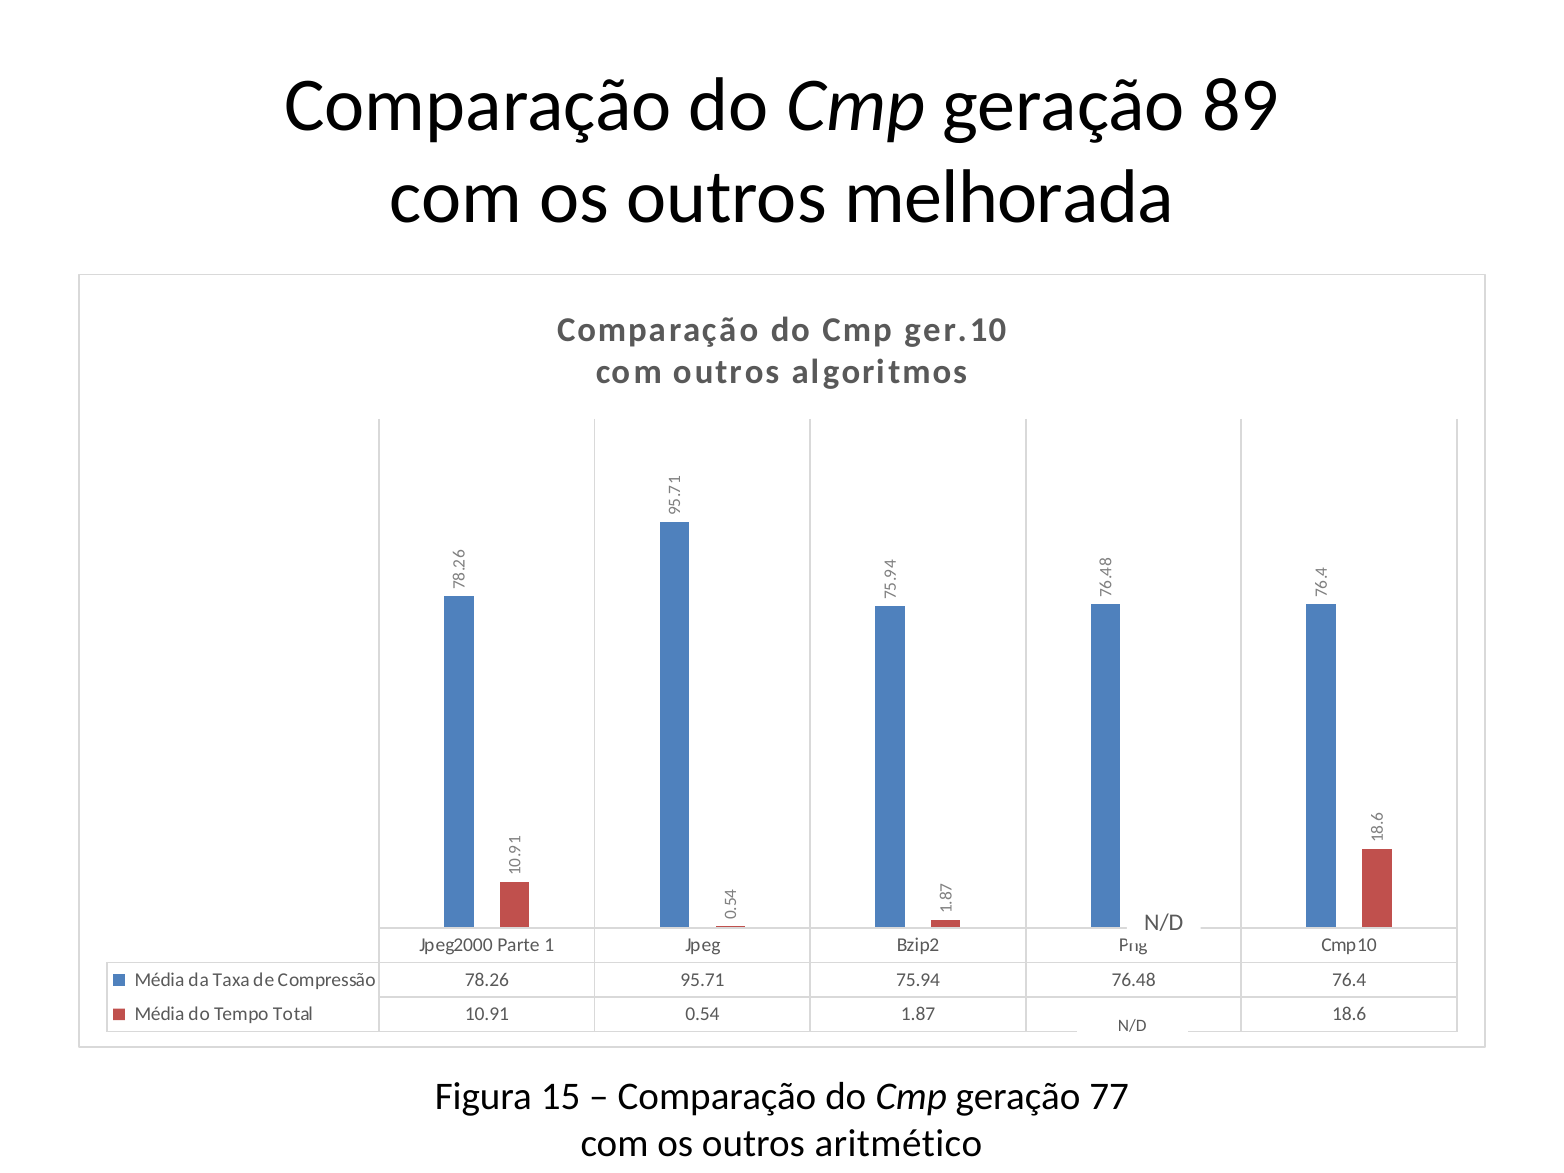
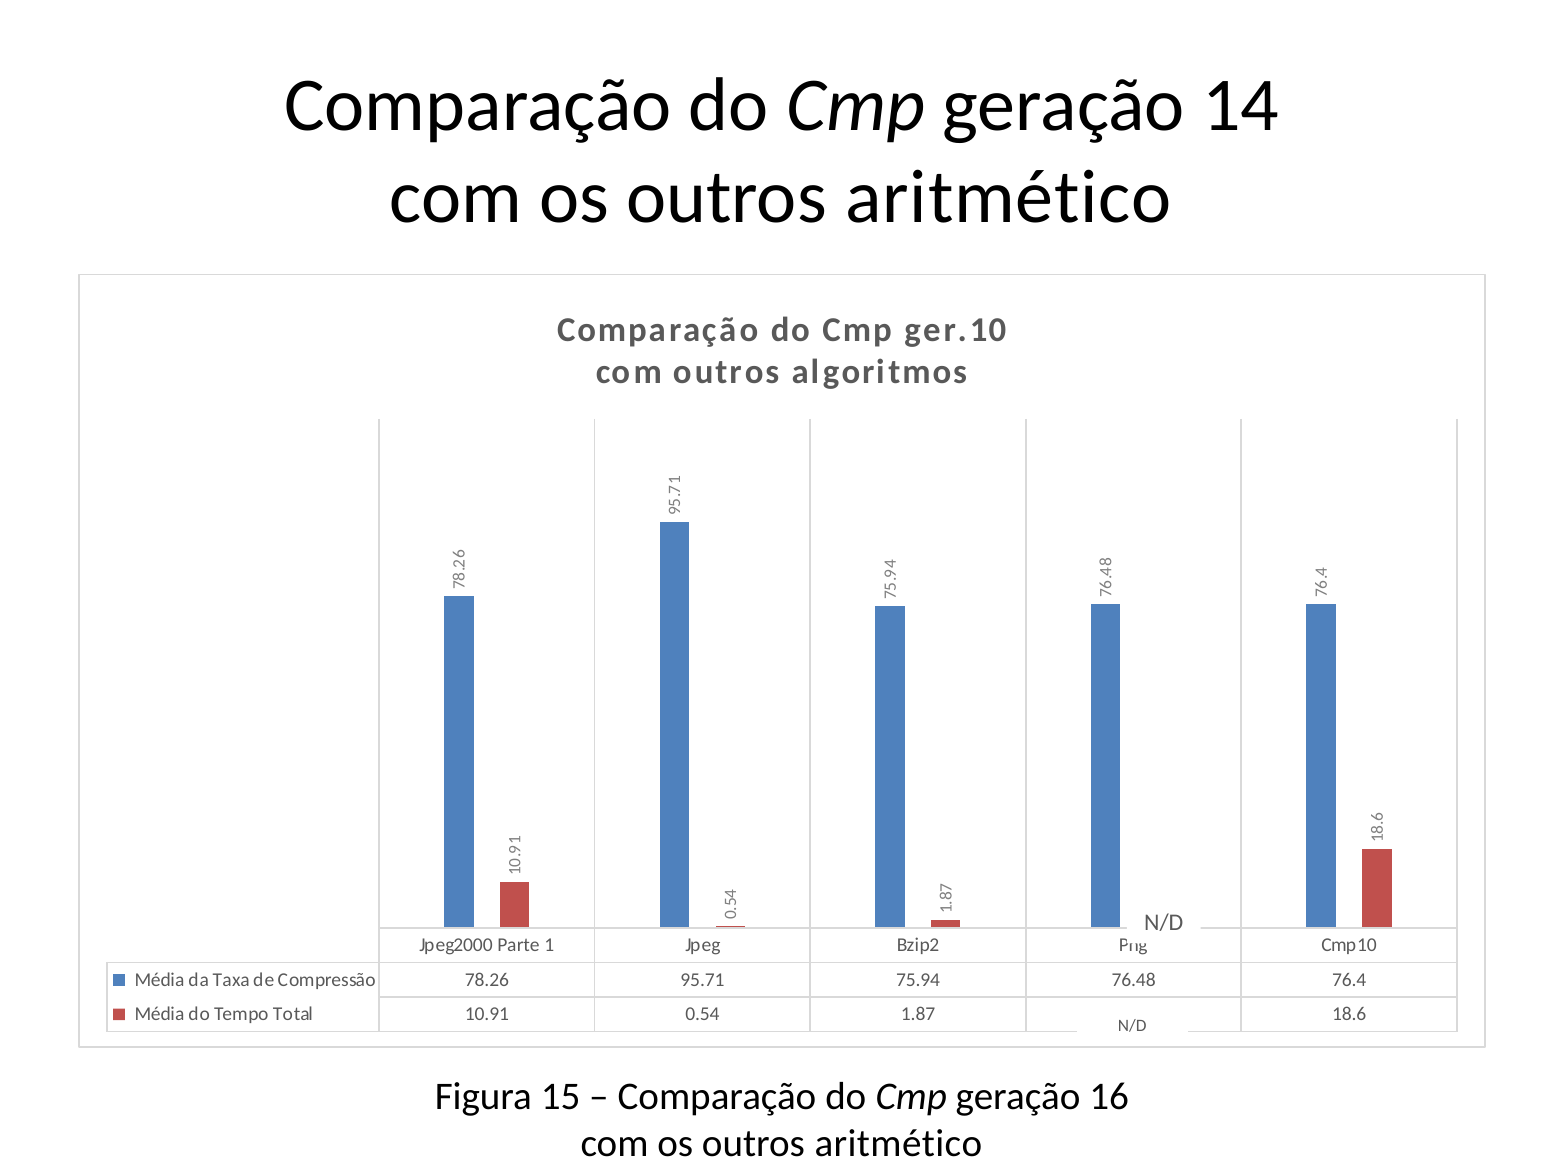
89: 89 -> 14 (1241, 106)
melhorada: melhorada -> aritmético (1008, 197)
77: 77 -> 16 (1109, 1097)
